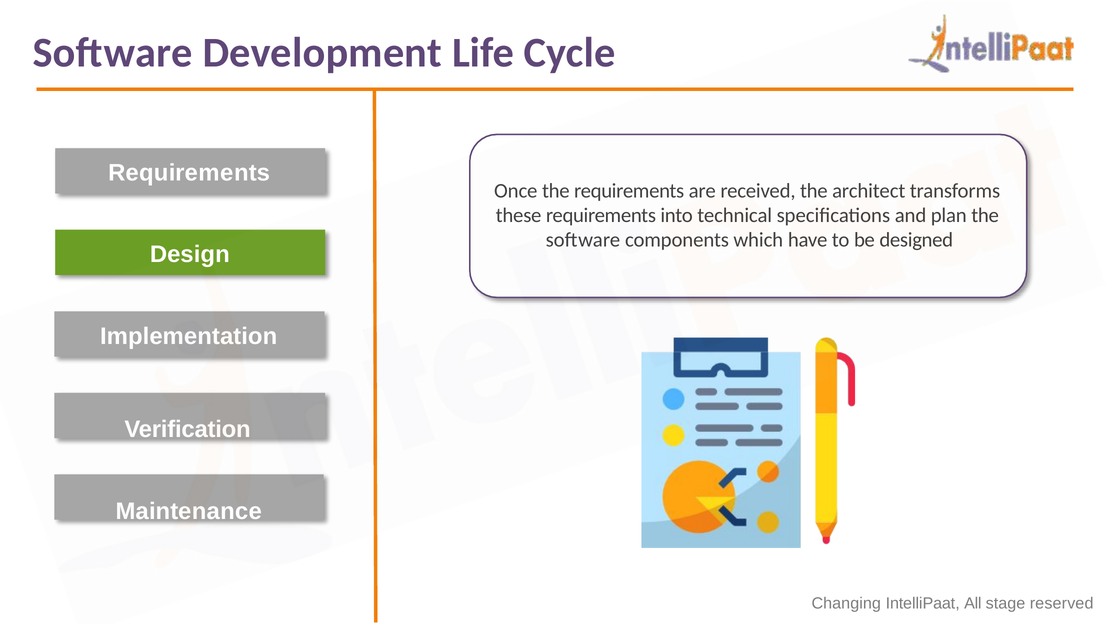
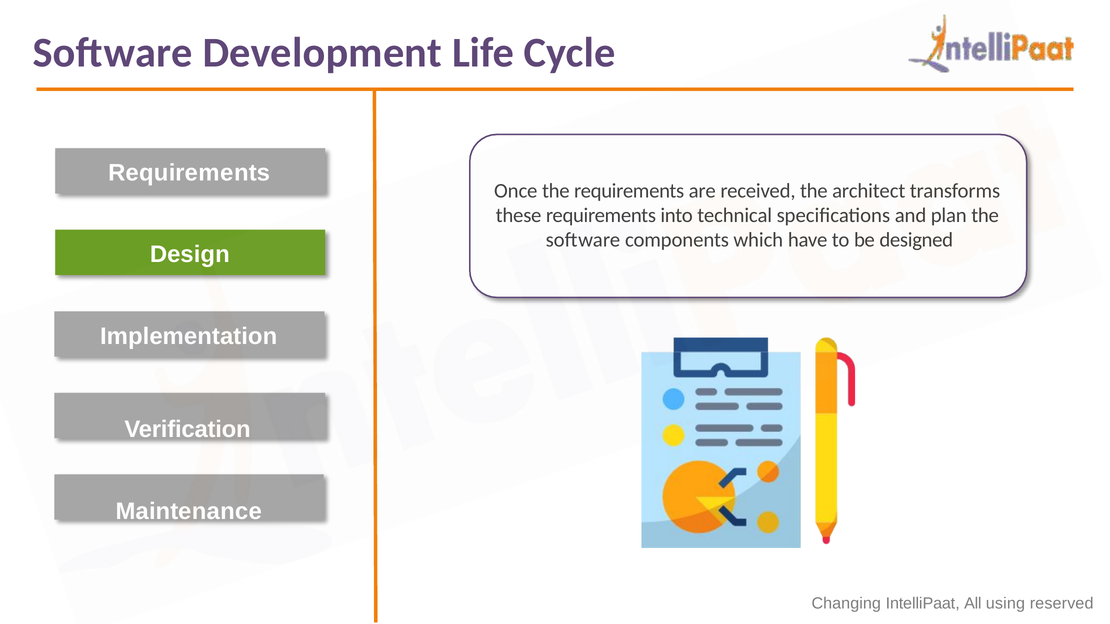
stage: stage -> using (1005, 604)
